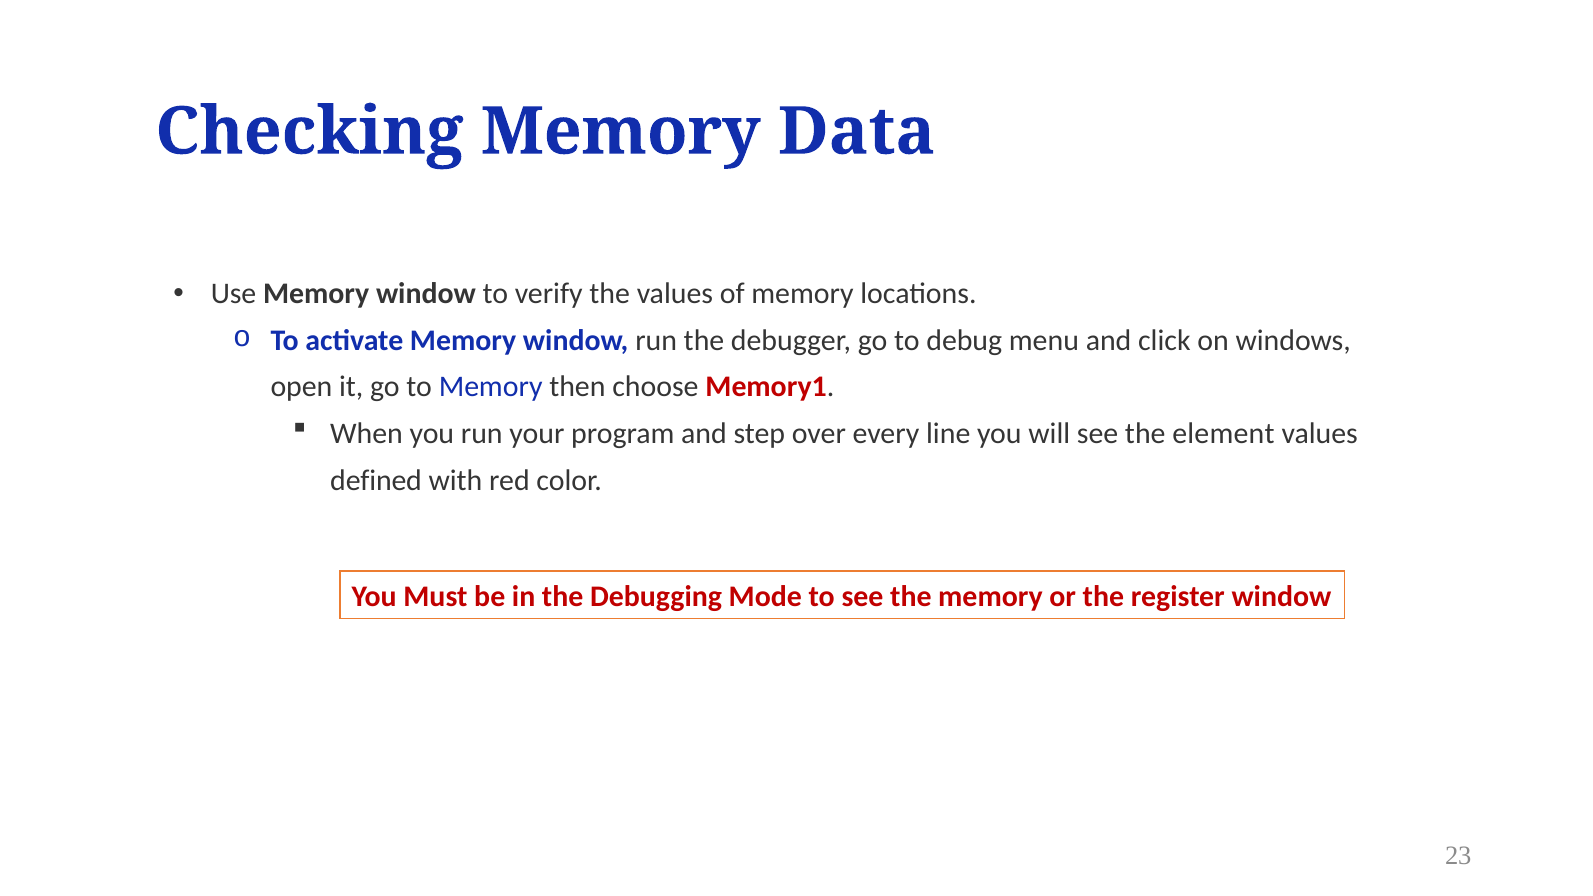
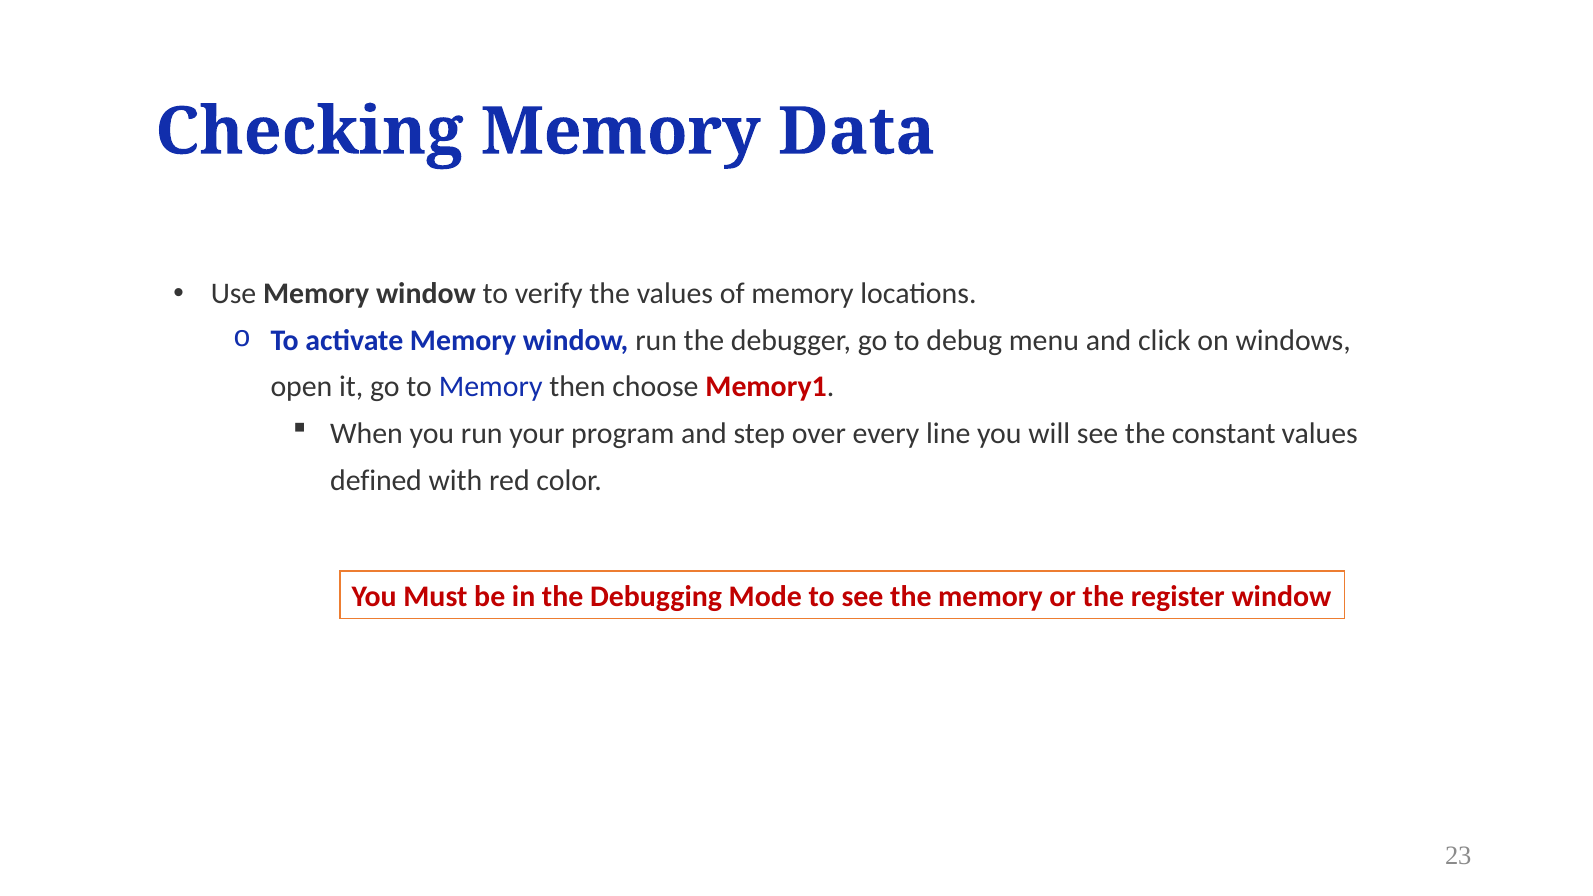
element: element -> constant (1224, 434)
